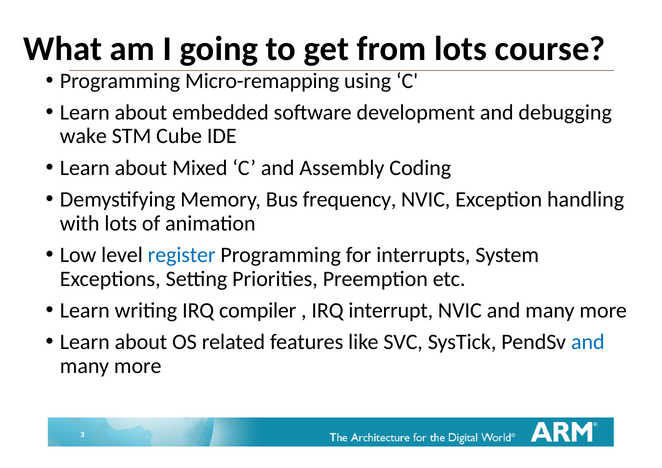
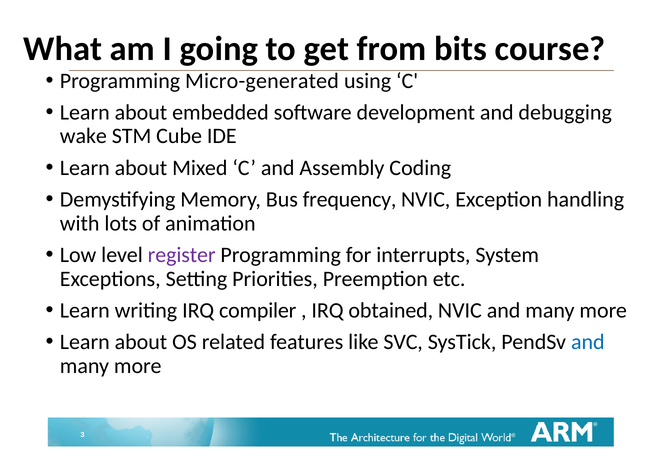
from lots: lots -> bits (461, 49)
Micro-remapping: Micro-remapping -> Micro-generated (262, 81)
register colour: blue -> purple (182, 255)
interrupt: interrupt -> obtained (391, 310)
